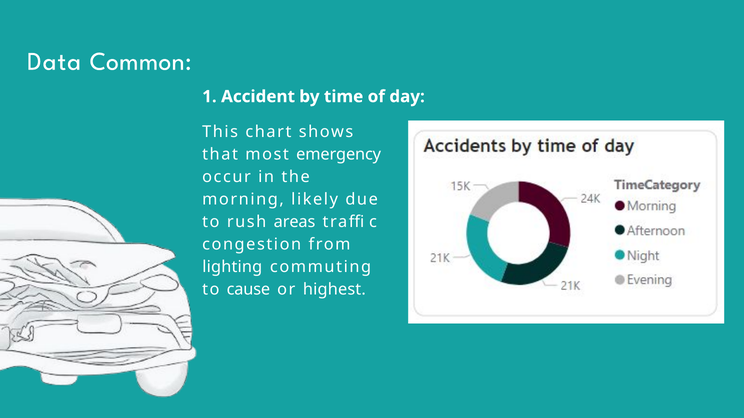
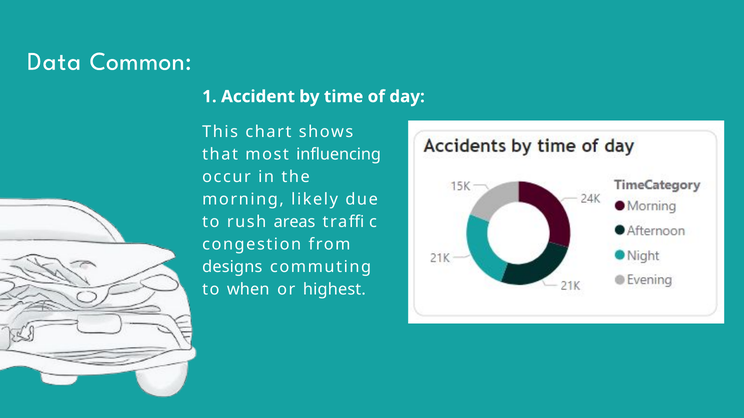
emergency: emergency -> influencing (339, 155)
lighting: lighting -> designs (232, 267)
cause: cause -> when (248, 290)
